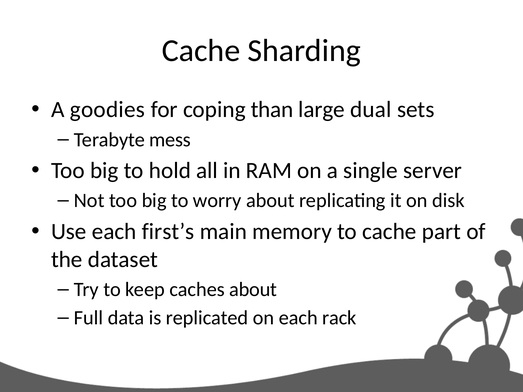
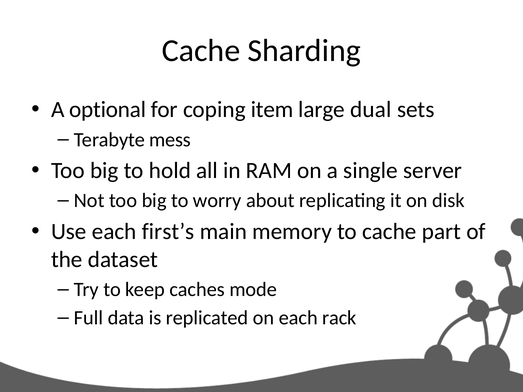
goodies: goodies -> optional (108, 110)
than: than -> item (272, 110)
caches about: about -> mode (253, 290)
